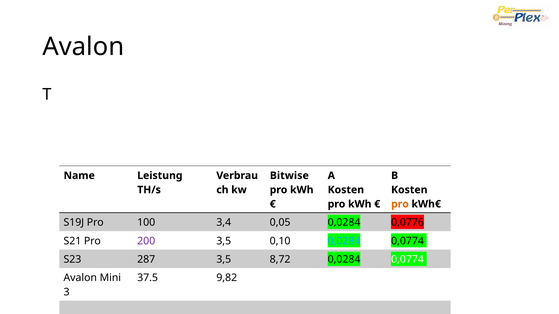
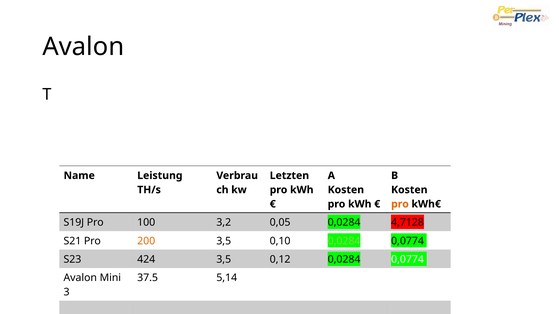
Bitwise: Bitwise -> Letzten (289, 176)
3,4: 3,4 -> 3,2 (224, 223)
0,0776: 0,0776 -> 4,7128 (407, 223)
200 colour: purple -> orange (146, 241)
0,0284 colour: light blue -> light green (344, 241)
287: 287 -> 424 (146, 260)
8,72: 8,72 -> 0,12 (280, 260)
9,82: 9,82 -> 5,14 (227, 278)
